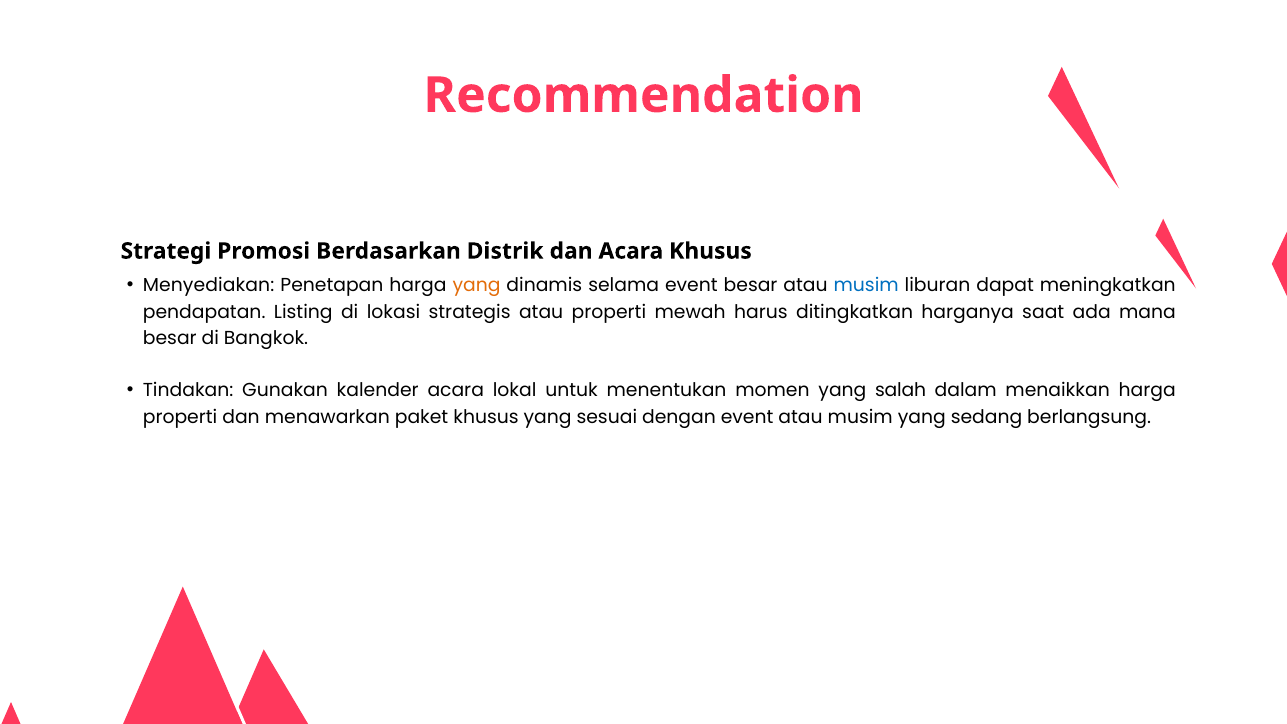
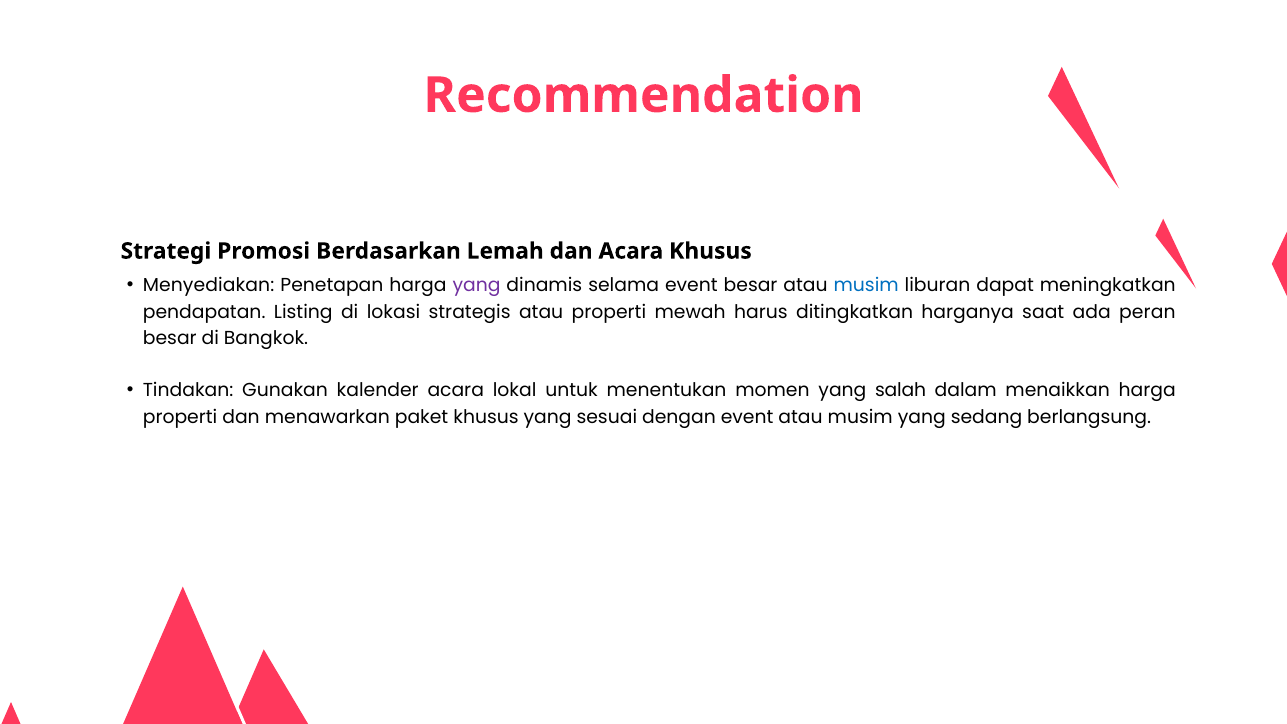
Distrik: Distrik -> Lemah (505, 251)
yang colour: orange -> purple (477, 286)
mana: mana -> peran (1147, 312)
